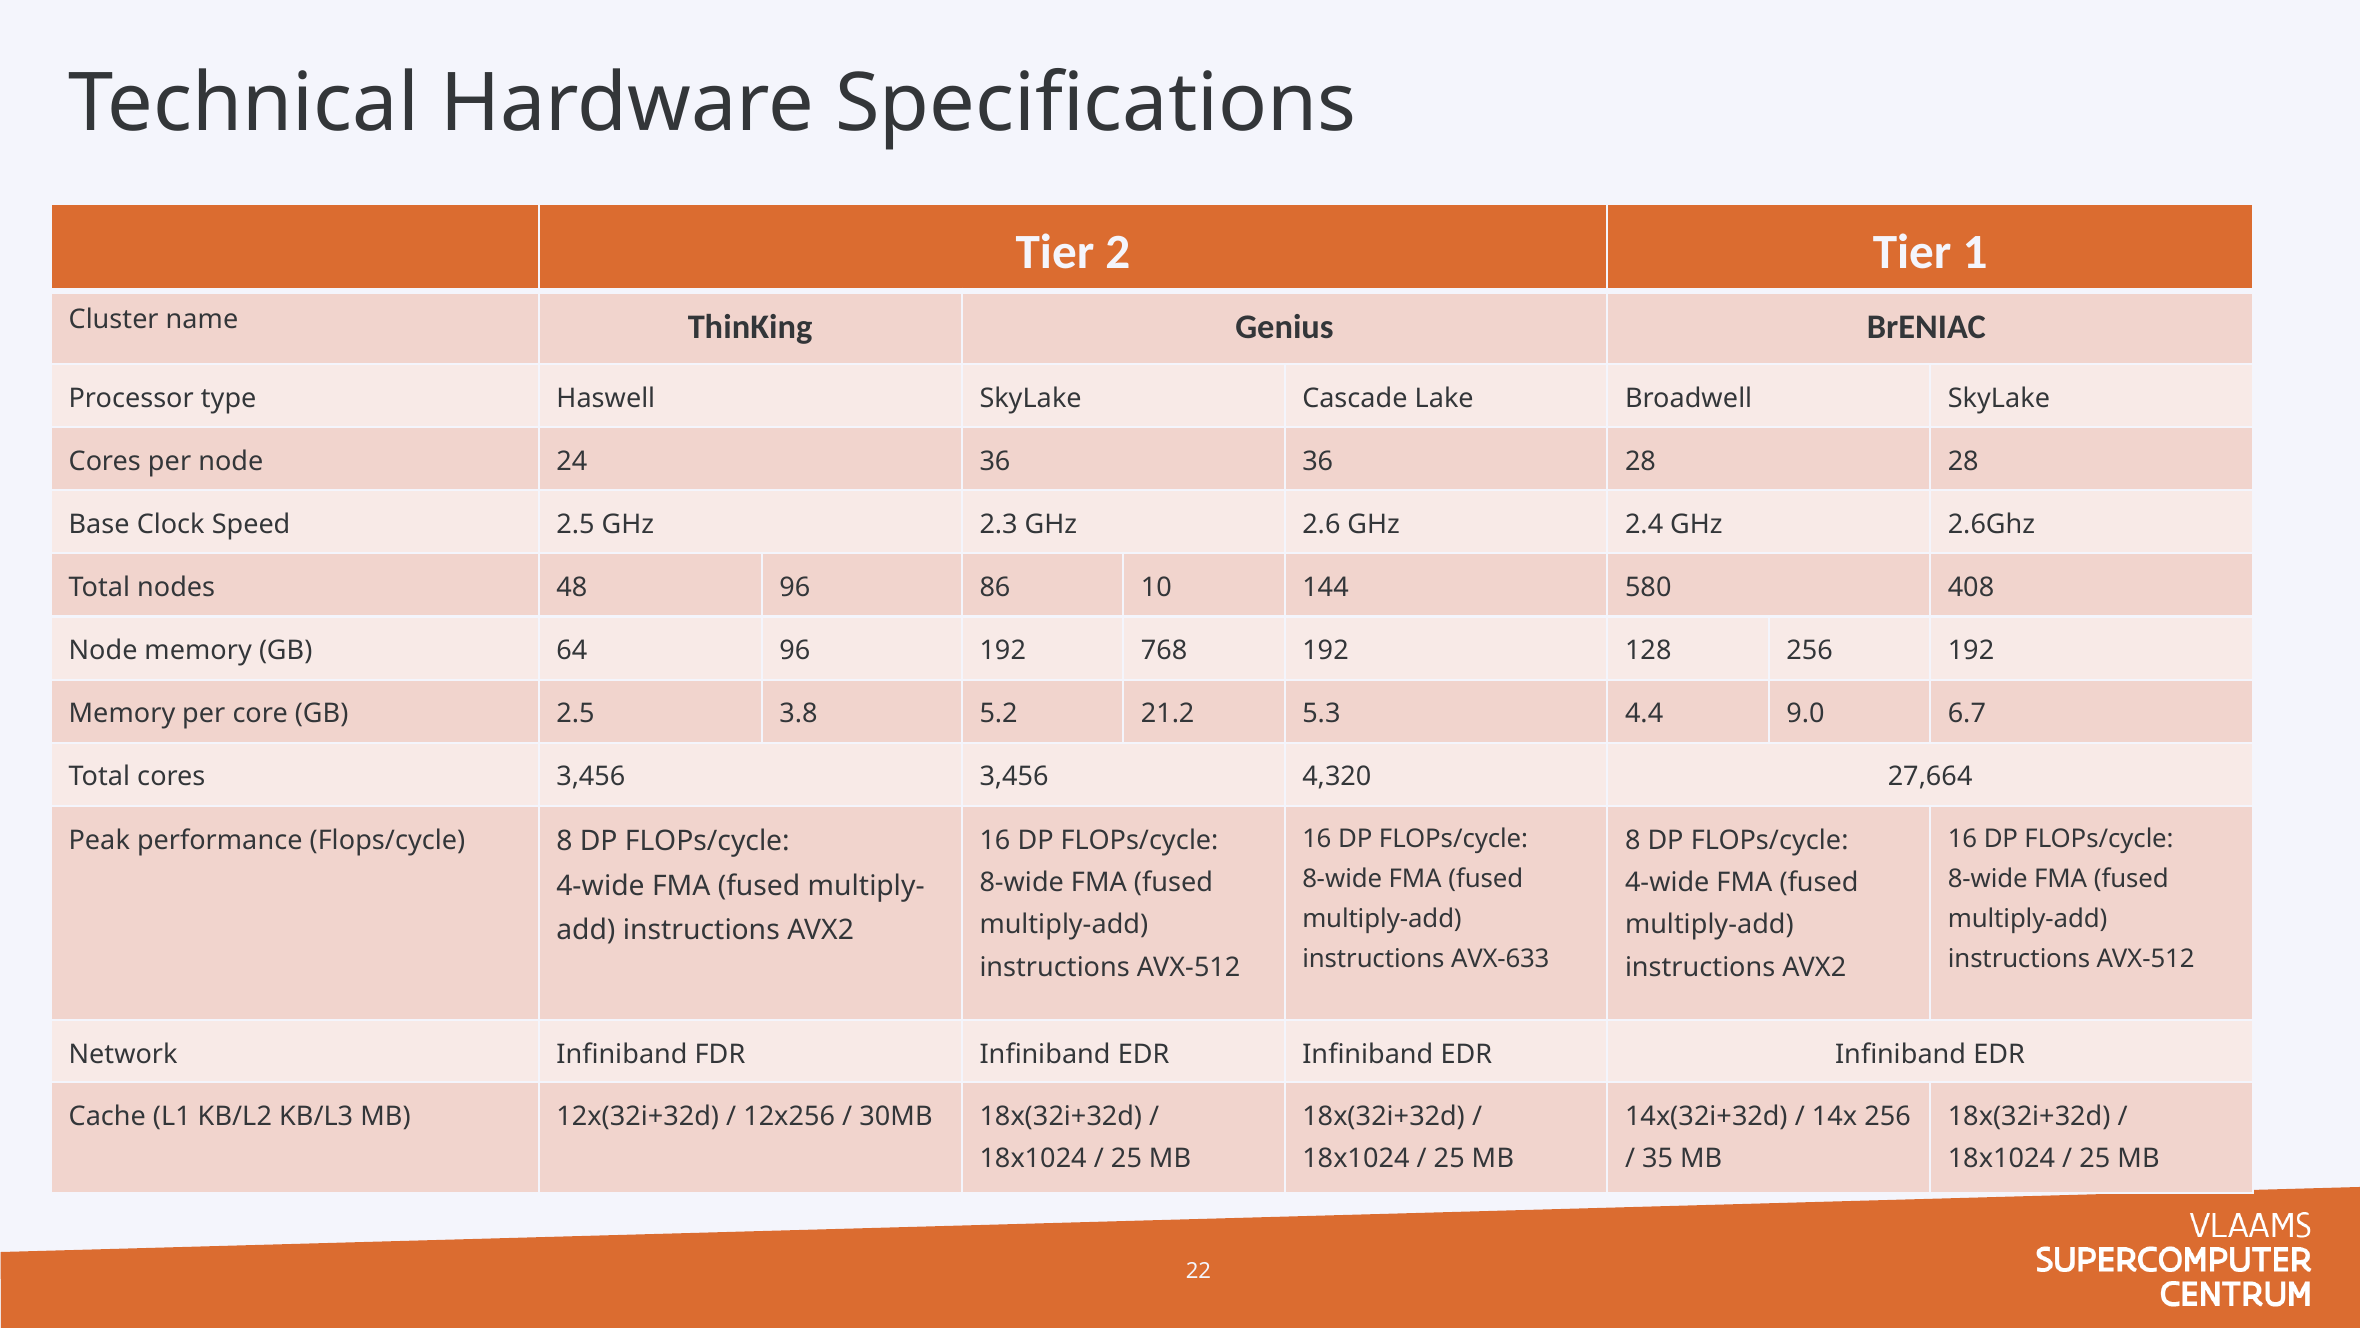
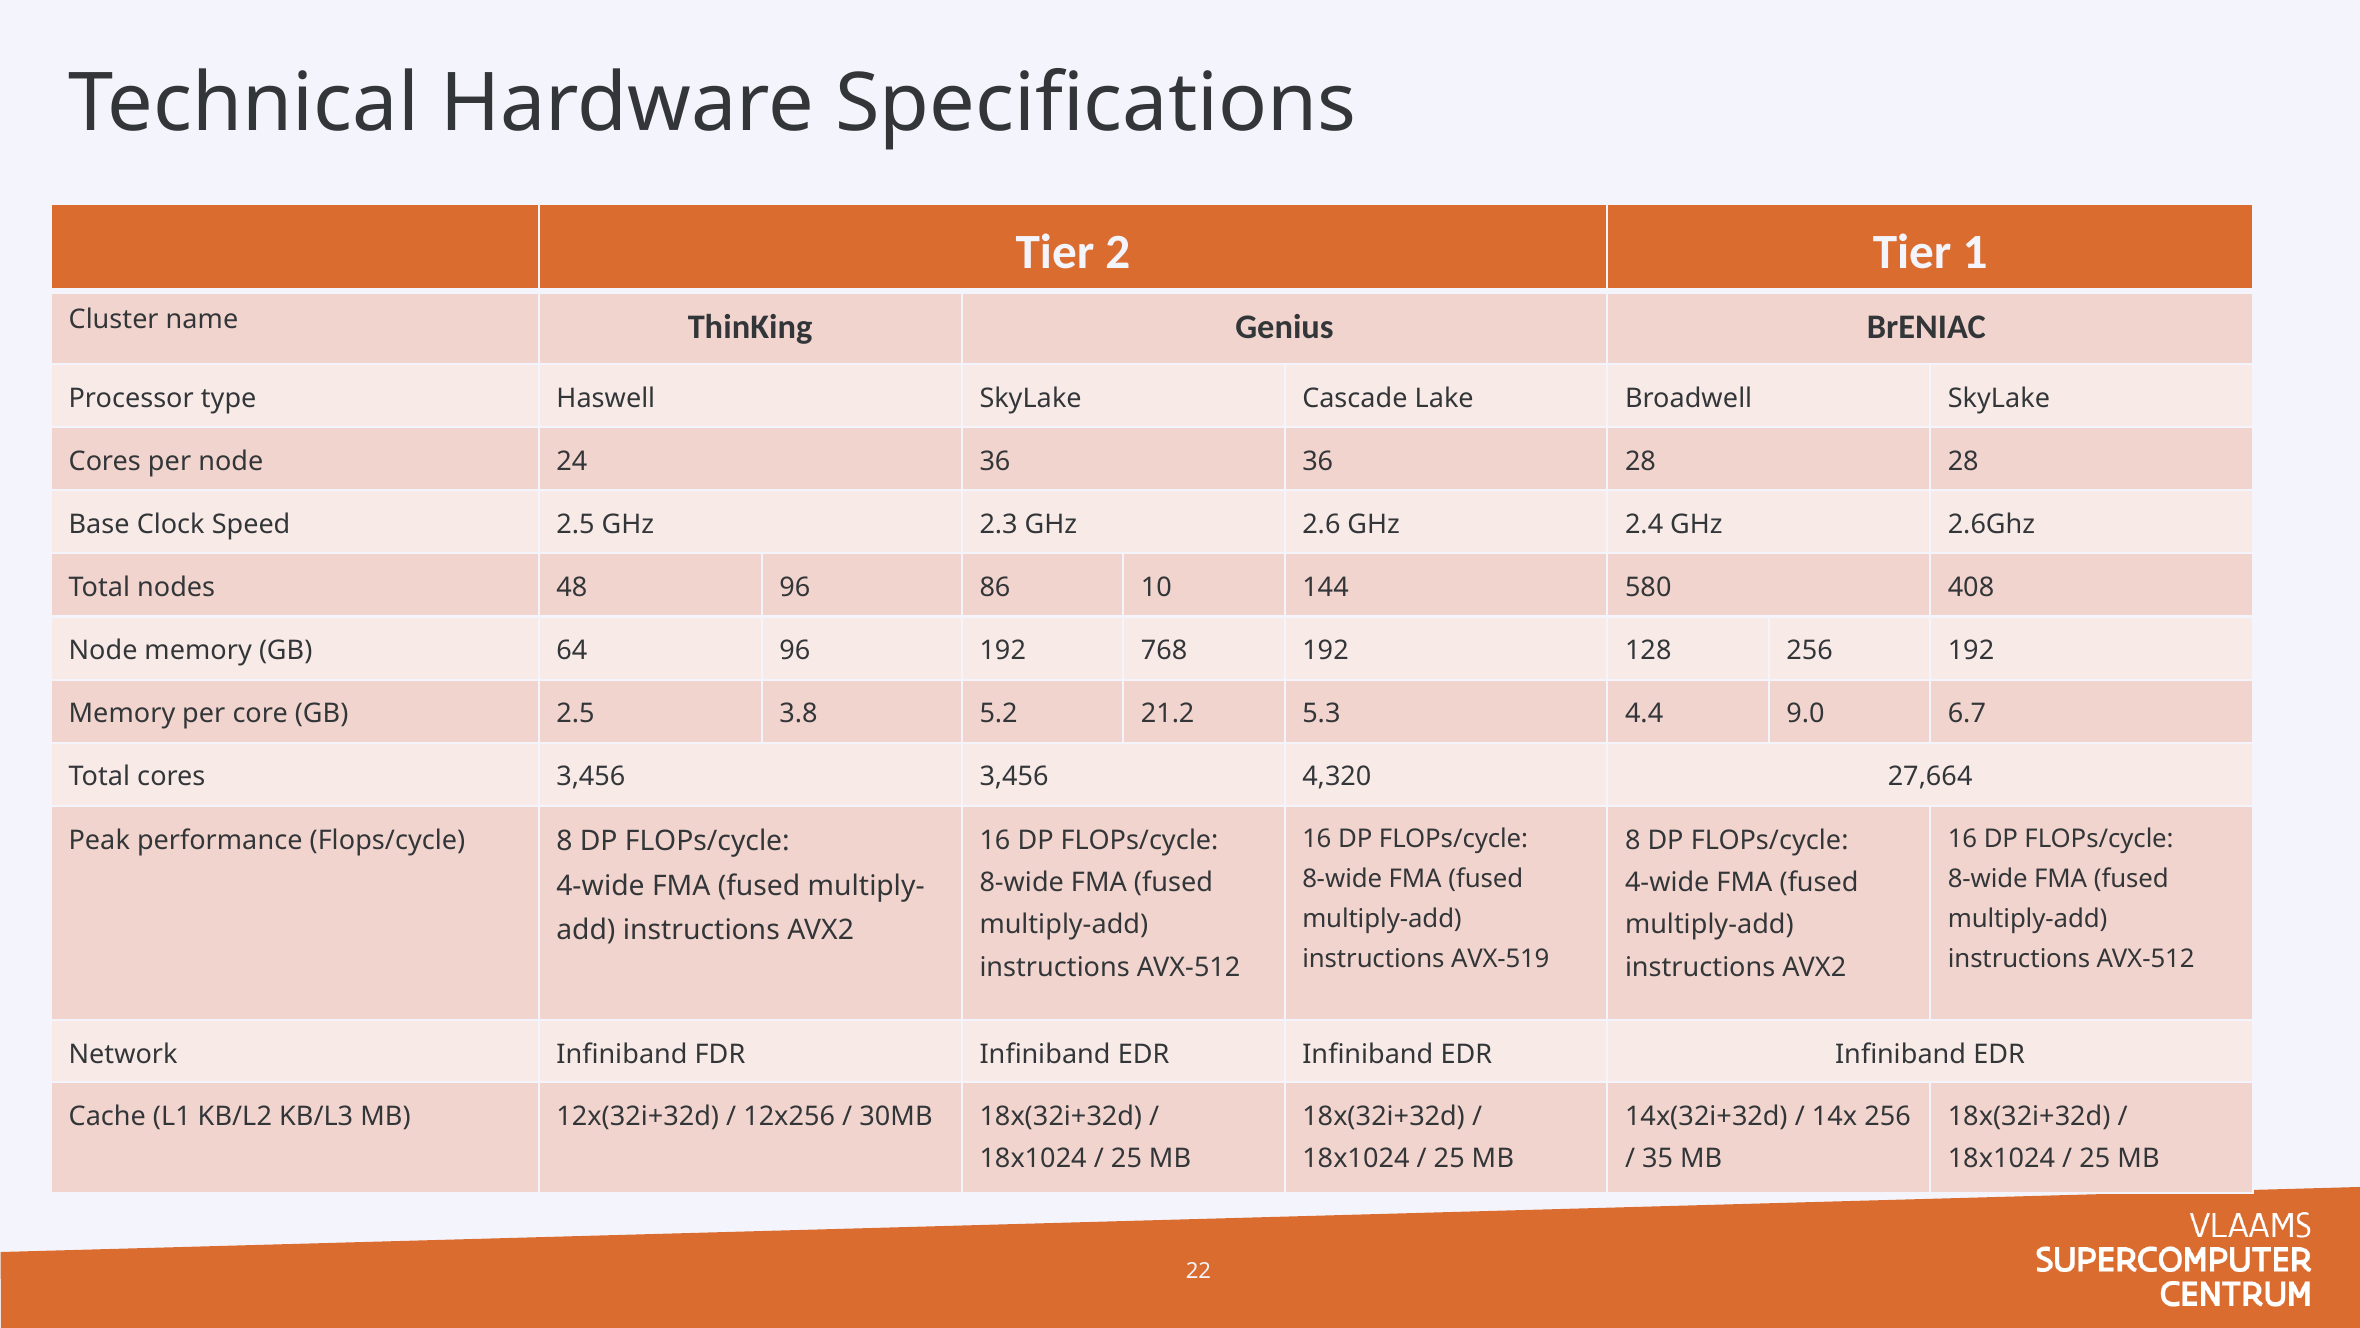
AVX-633: AVX-633 -> AVX-519 (1500, 959)
